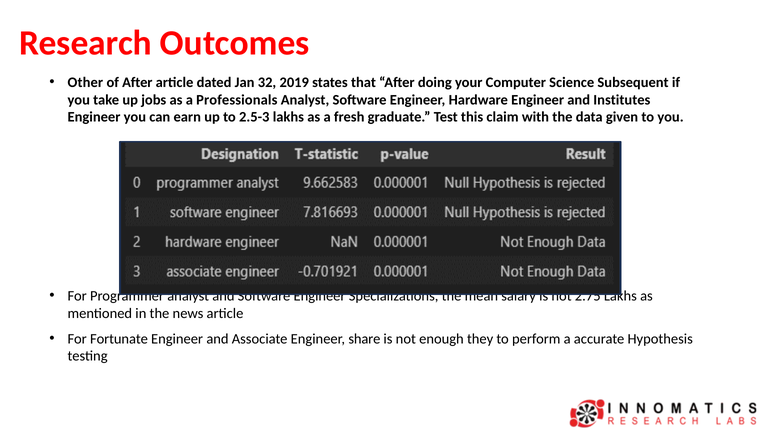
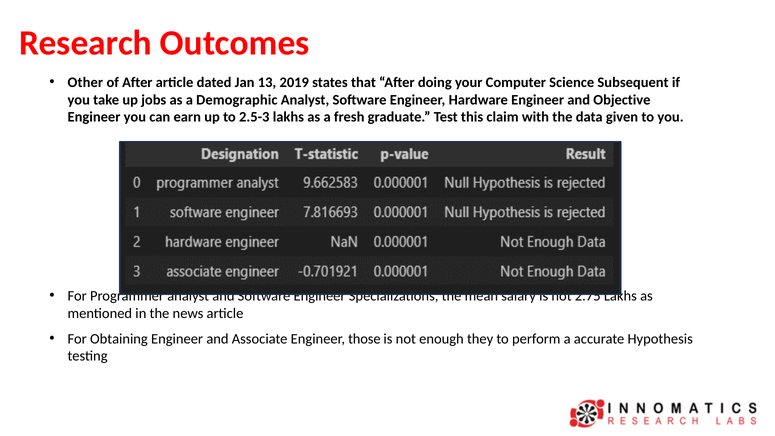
32: 32 -> 13 (267, 82)
Professionals: Professionals -> Demographic (237, 100)
Institutes: Institutes -> Objective (622, 100)
Fortunate: Fortunate -> Obtaining (119, 339)
share: share -> those (364, 339)
